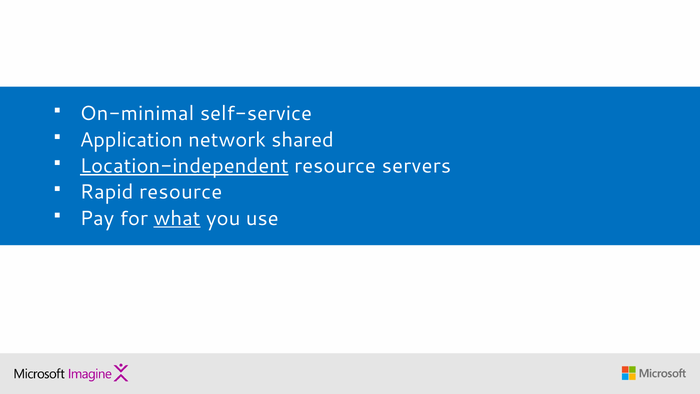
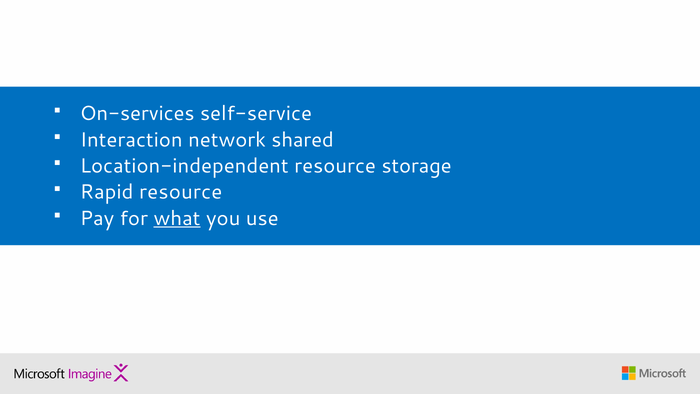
On-minimal: On-minimal -> On-services (137, 114)
Application: Application -> Interaction (131, 140)
Location-independent underline: present -> none (184, 166)
servers: servers -> storage (417, 166)
